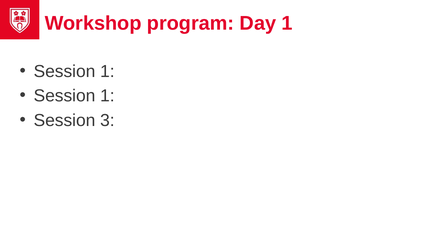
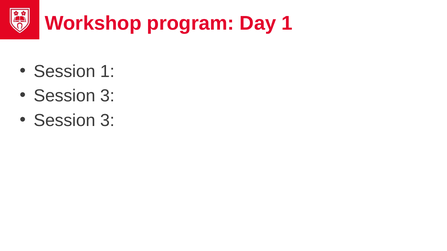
1: 1 -> 3 (107, 96)
